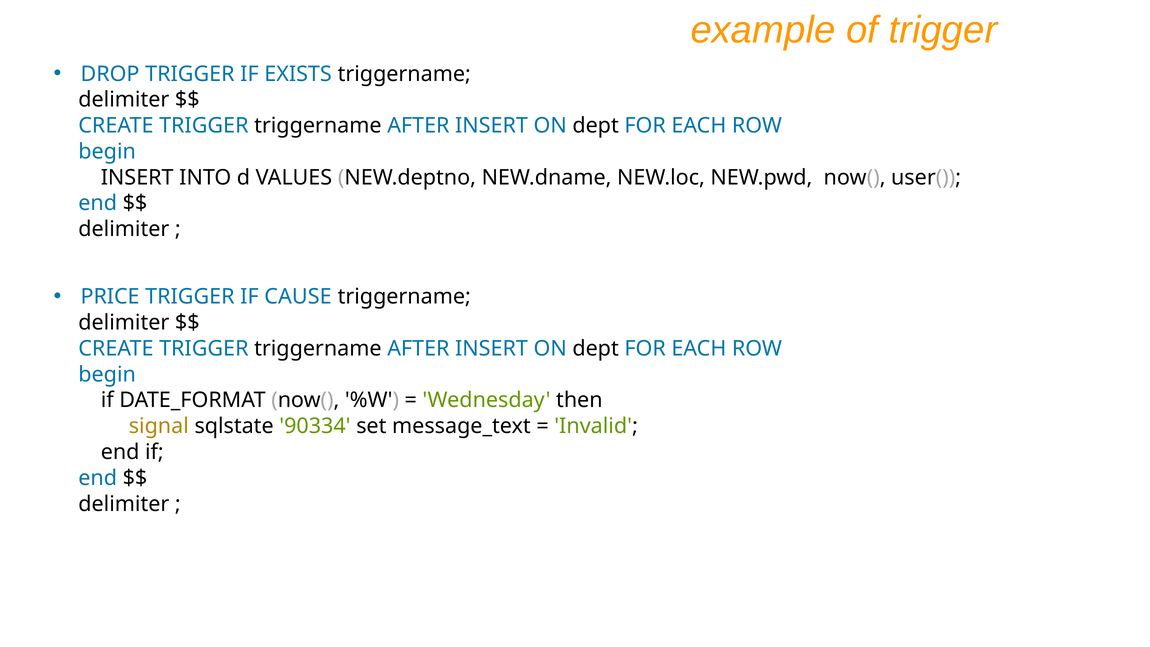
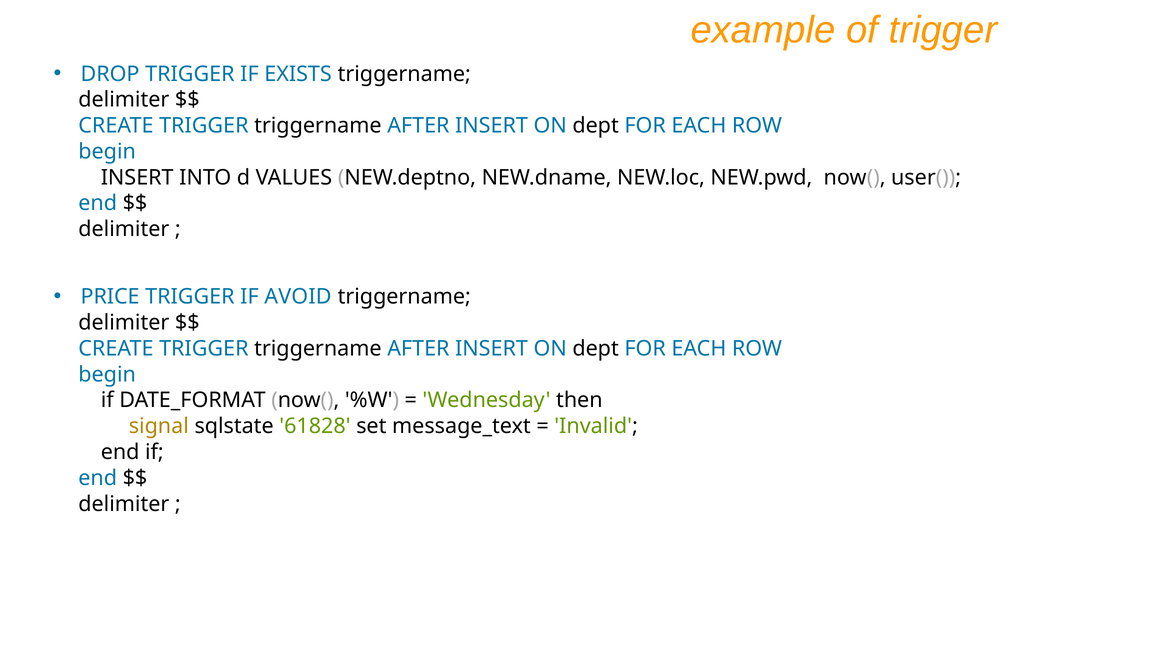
CAUSE: CAUSE -> AVOID (298, 297)
90334: 90334 -> 61828 (315, 426)
